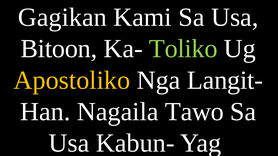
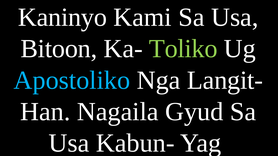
Gagikan: Gagikan -> Kaninyo (62, 17)
Apostoliko colour: yellow -> light blue (72, 80)
Tawo: Tawo -> Gyud (194, 112)
